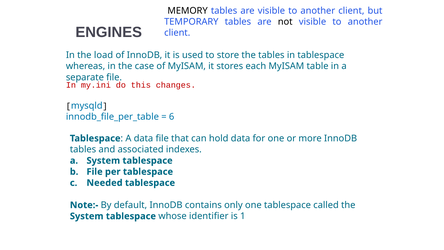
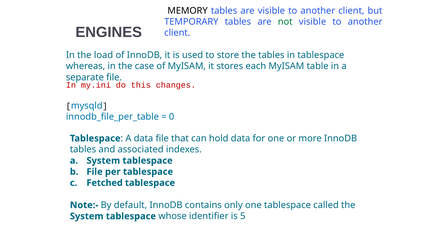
not colour: black -> green (285, 22)
6: 6 -> 0 (172, 117)
Needed: Needed -> Fetched (105, 183)
1: 1 -> 5 (243, 216)
